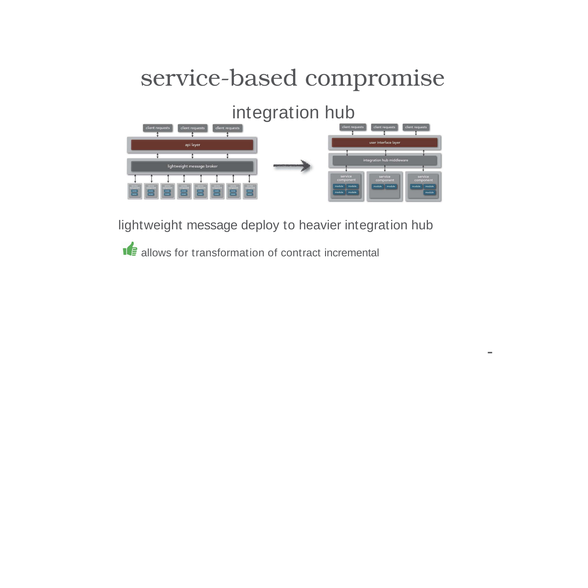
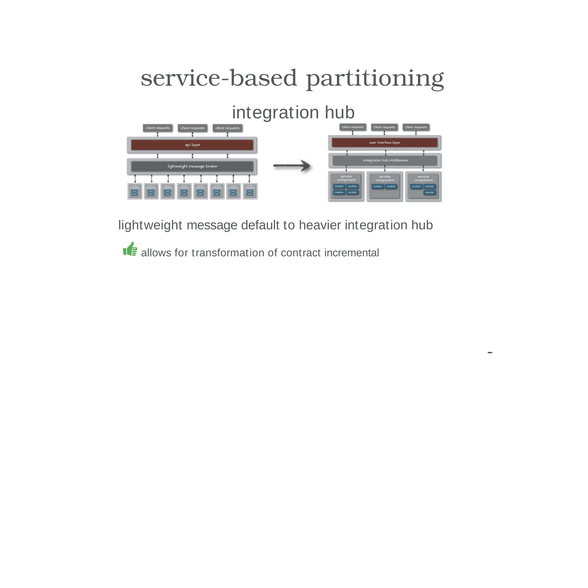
compromise: compromise -> partitioning (375, 78)
deploy: deploy -> default (260, 225)
